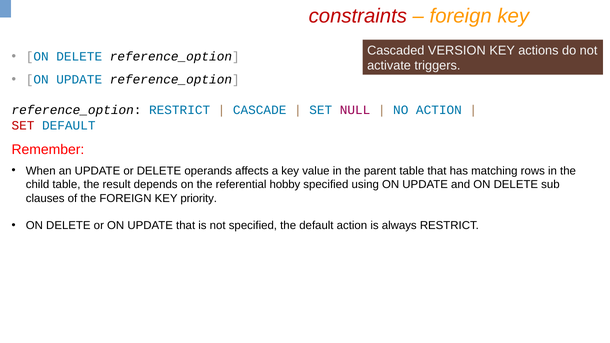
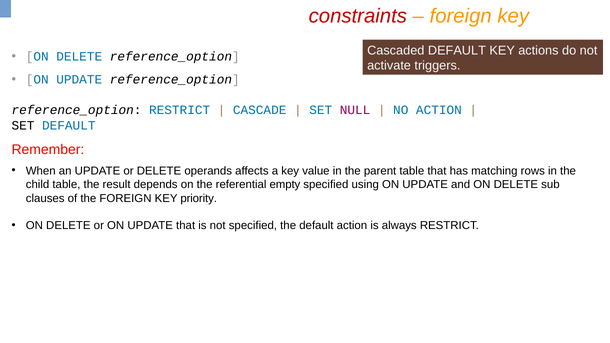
Cascaded VERSION: VERSION -> DEFAULT (457, 51)
SET colour: red -> black (23, 125)
hobby: hobby -> empty (285, 185)
